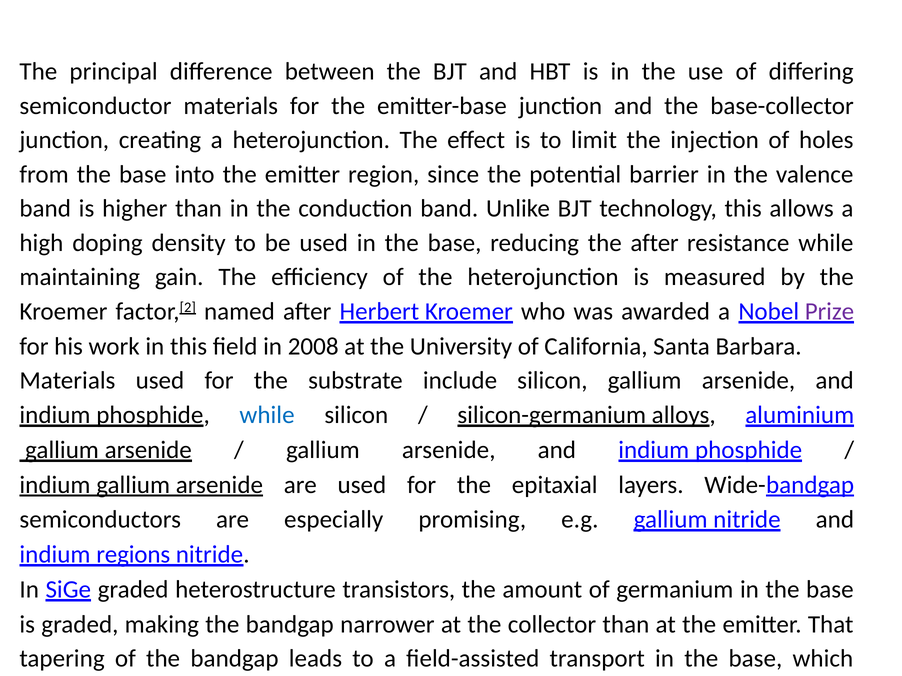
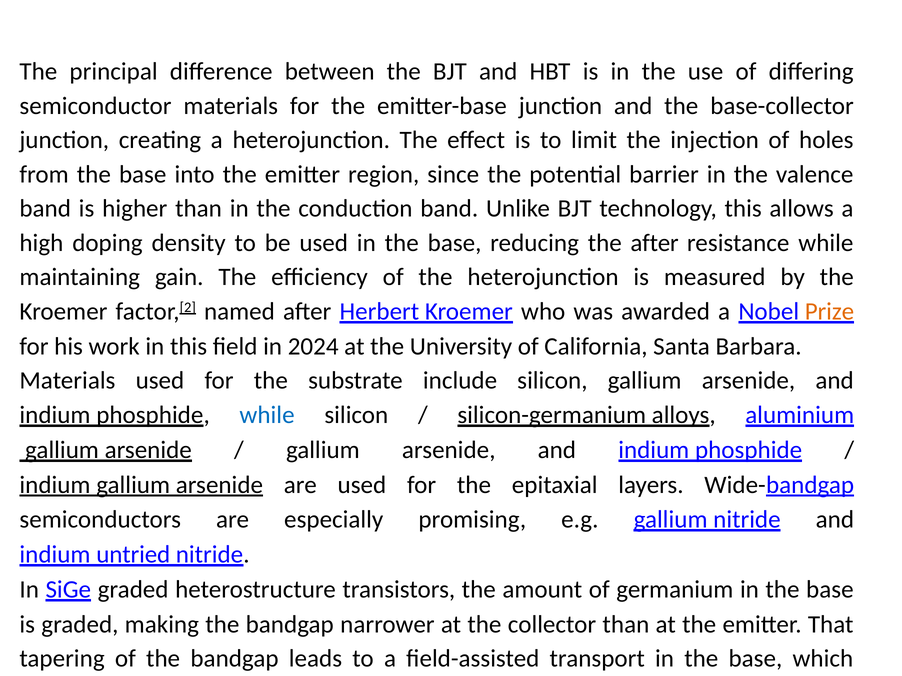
Prize colour: purple -> orange (829, 312)
2008: 2008 -> 2024 (313, 347)
regions: regions -> untried (133, 555)
